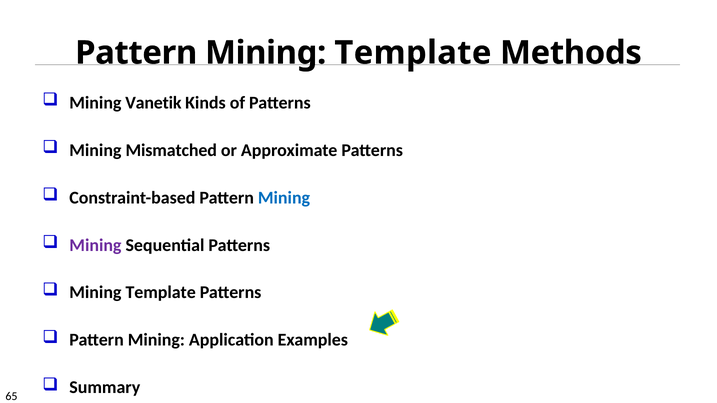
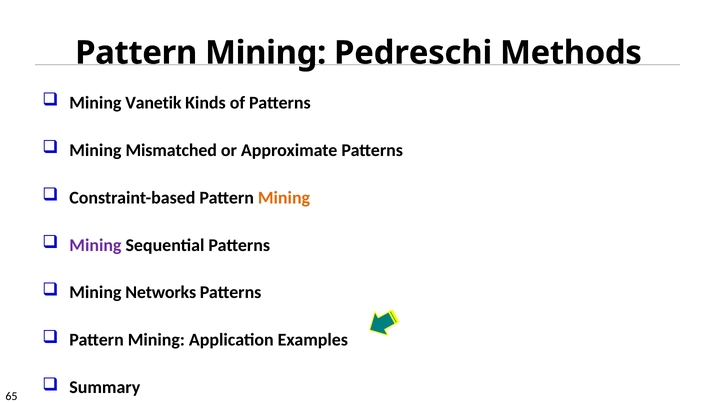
Pattern Mining Template: Template -> Pedreschi (413, 53)
Mining colour: blue -> orange (284, 198)
Template: Template -> Networks (161, 293)
